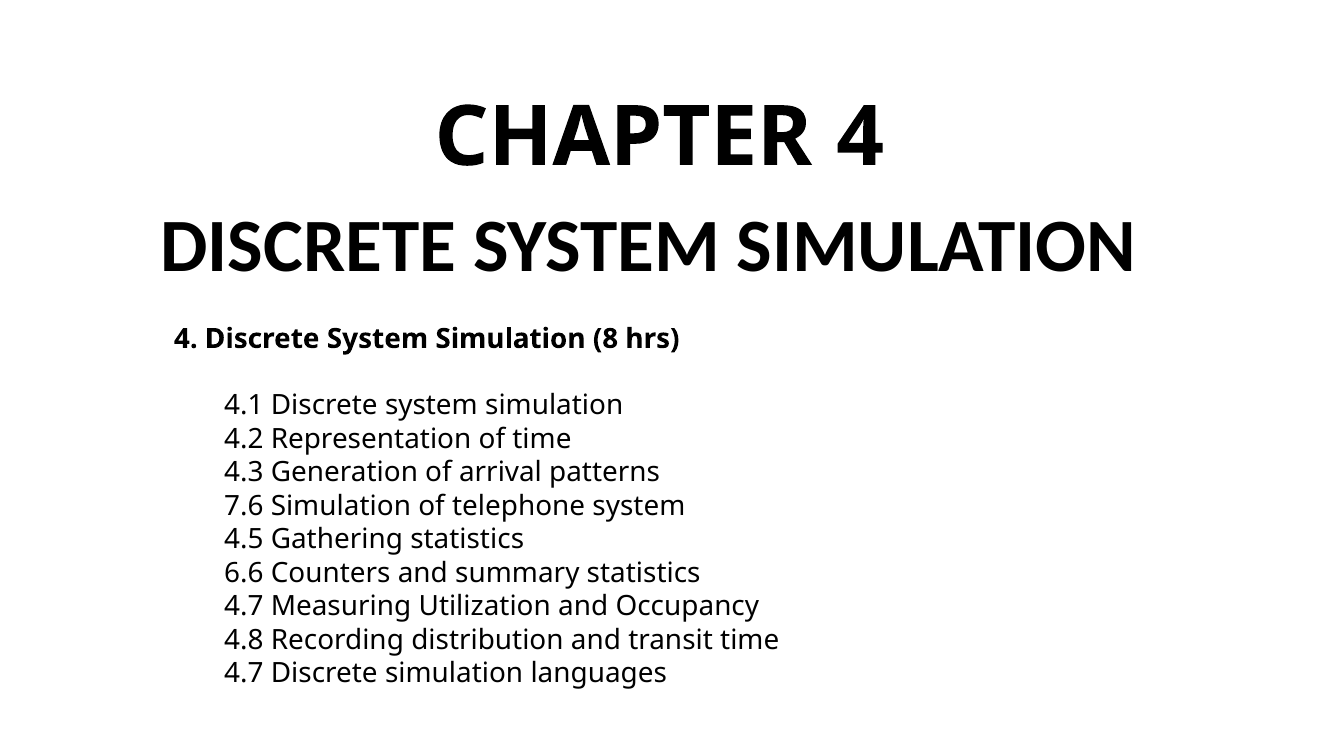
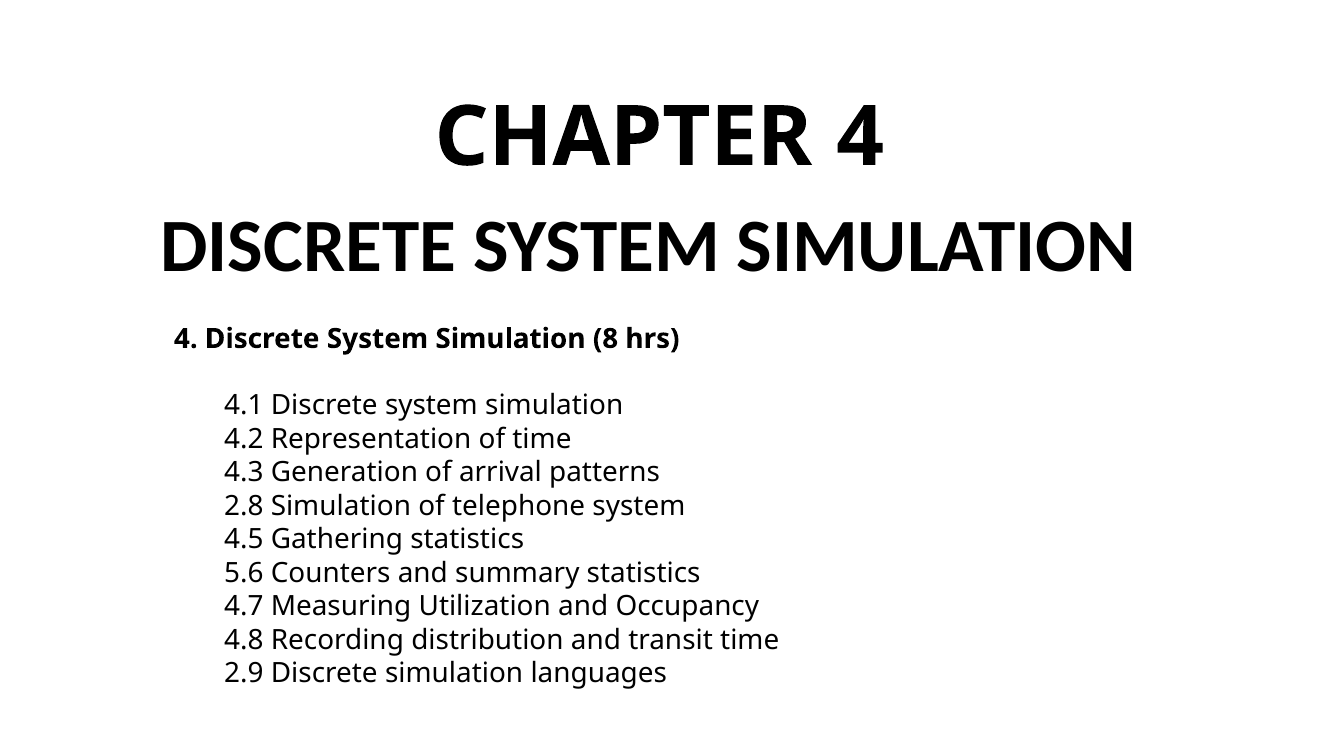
7.6: 7.6 -> 2.8 (244, 506)
6.6: 6.6 -> 5.6 (244, 573)
4.7: 4.7 -> 2.9 (244, 673)
